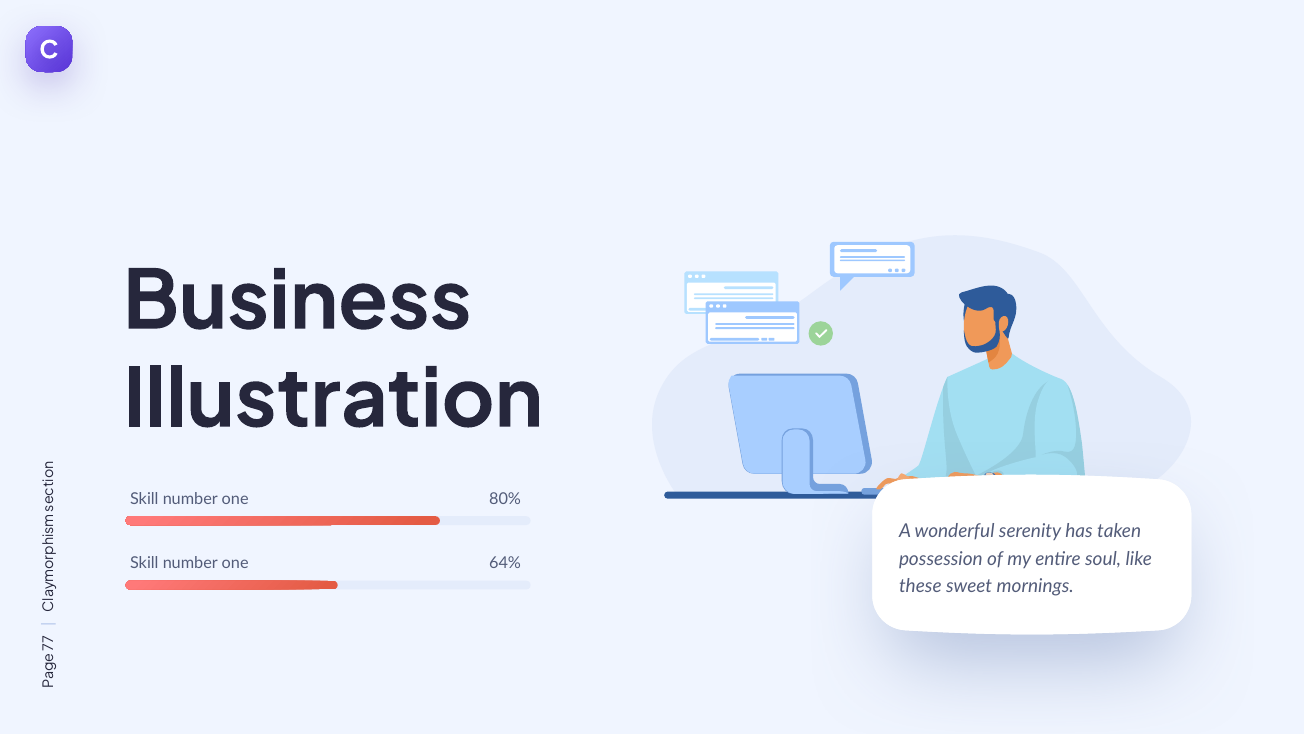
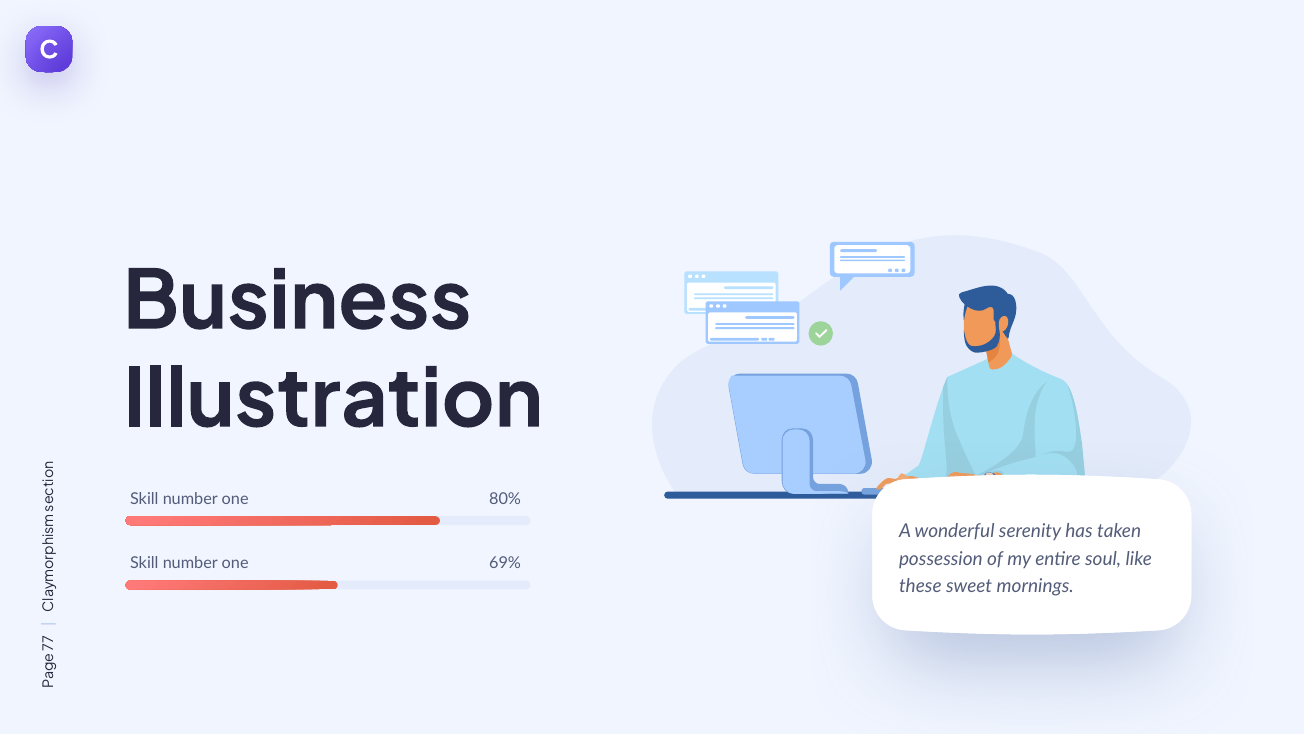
64%: 64% -> 69% (505, 563)
